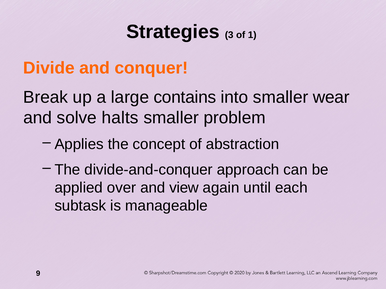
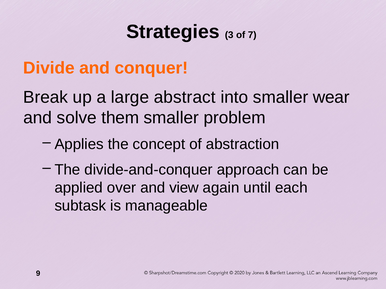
1: 1 -> 7 (252, 35)
contains: contains -> abstract (185, 97)
halts: halts -> them (120, 118)
